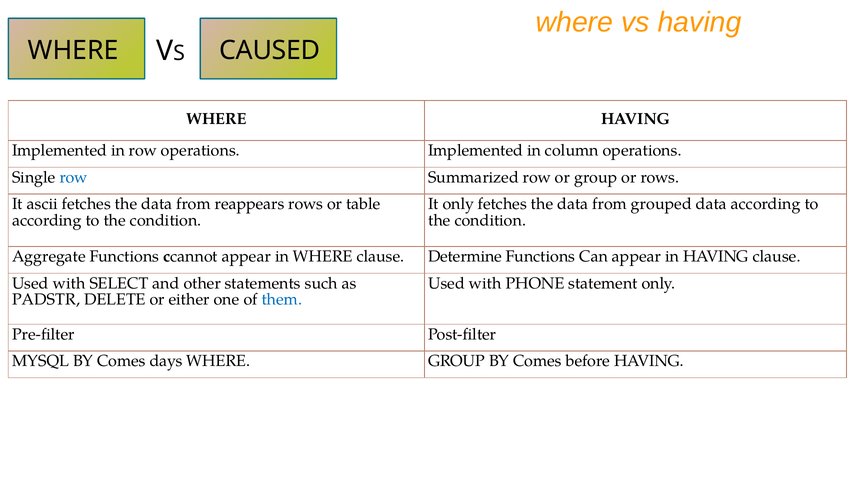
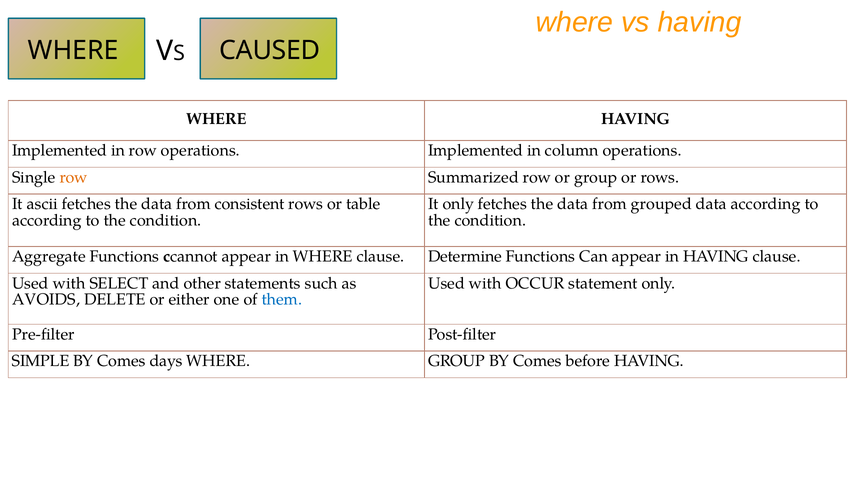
row colour: blue -> orange (74, 177)
reappears: reappears -> consistent (250, 204)
PHONE: PHONE -> OCCUR (535, 283)
PADSTR: PADSTR -> AVOIDS (46, 300)
MYSQL: MYSQL -> SIMPLE (41, 361)
